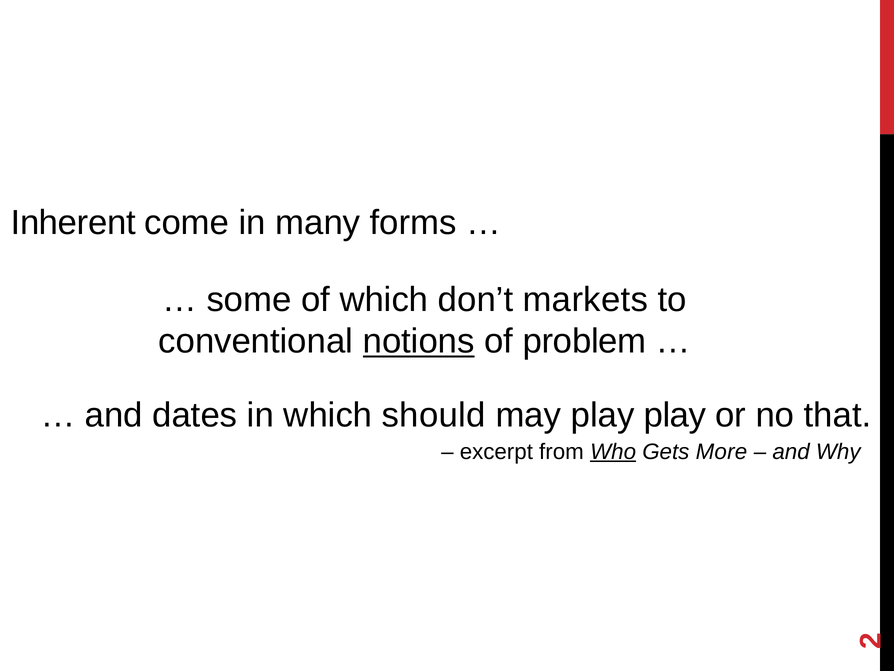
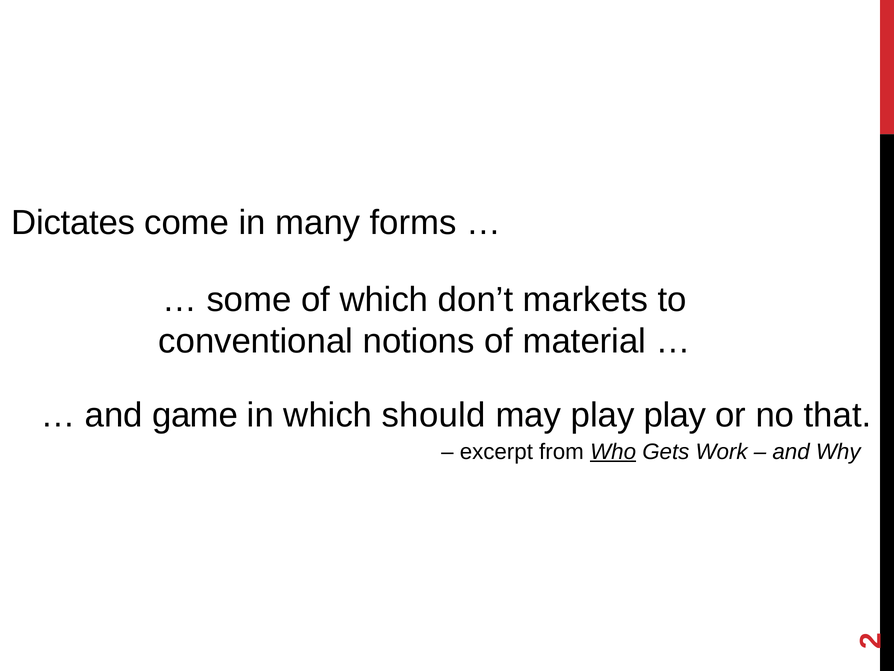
Inherent: Inherent -> Dictates (73, 222)
notions underline: present -> none (419, 341)
problem: problem -> material (584, 341)
dates: dates -> game (195, 415)
More: More -> Work (722, 451)
